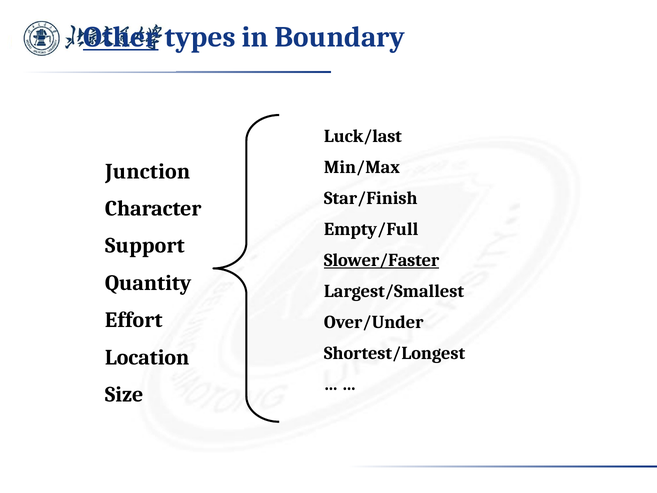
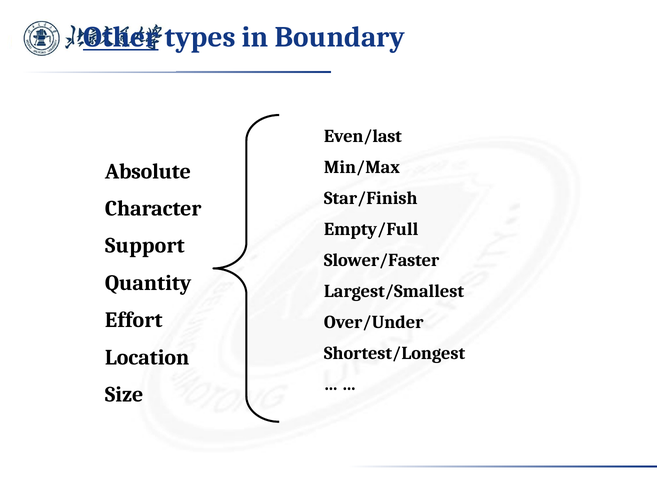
Luck/last: Luck/last -> Even/last (363, 136)
Junction: Junction -> Absolute (148, 171)
Slower/Faster underline: present -> none (382, 260)
